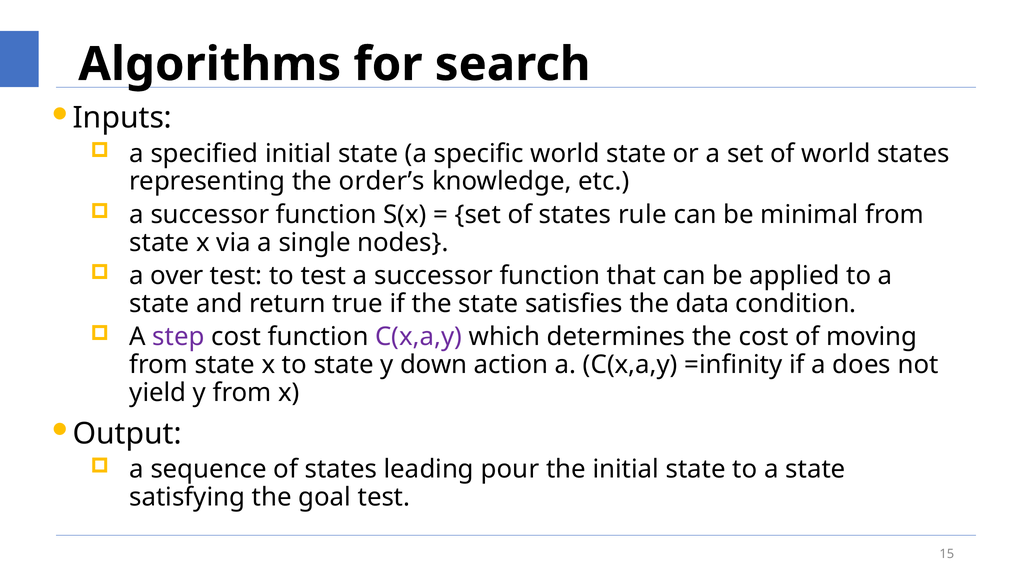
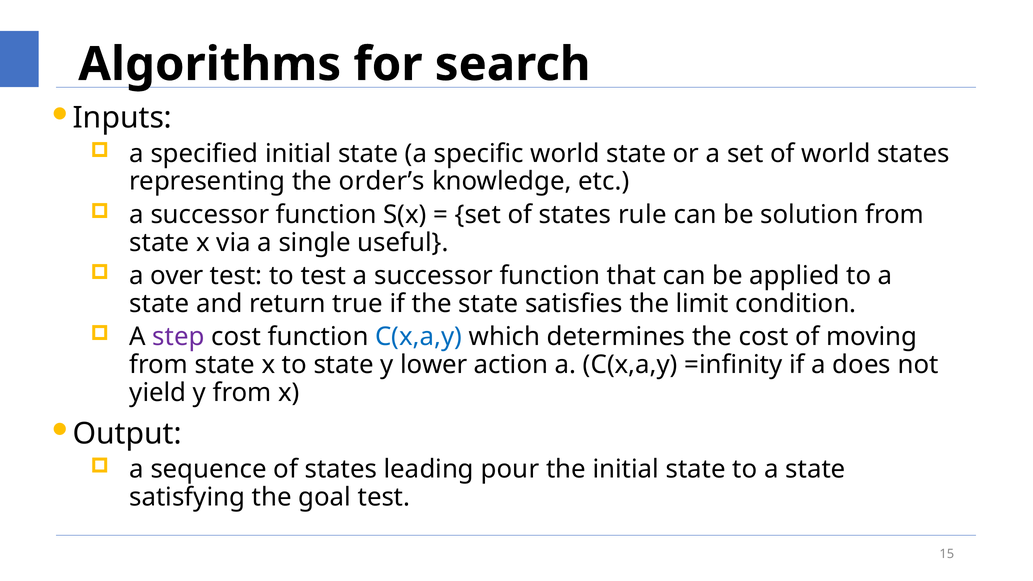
minimal: minimal -> solution (809, 215)
nodes: nodes -> useful (403, 243)
data: data -> limit (702, 304)
C(x,a,y colour: purple -> blue (419, 337)
down: down -> lower (434, 365)
